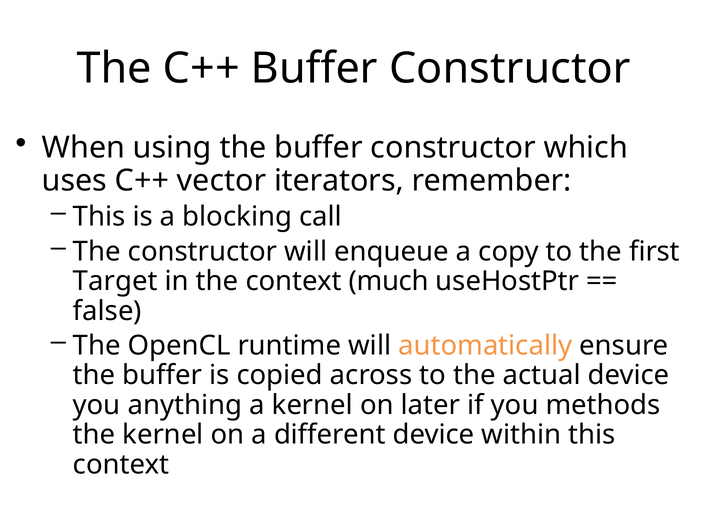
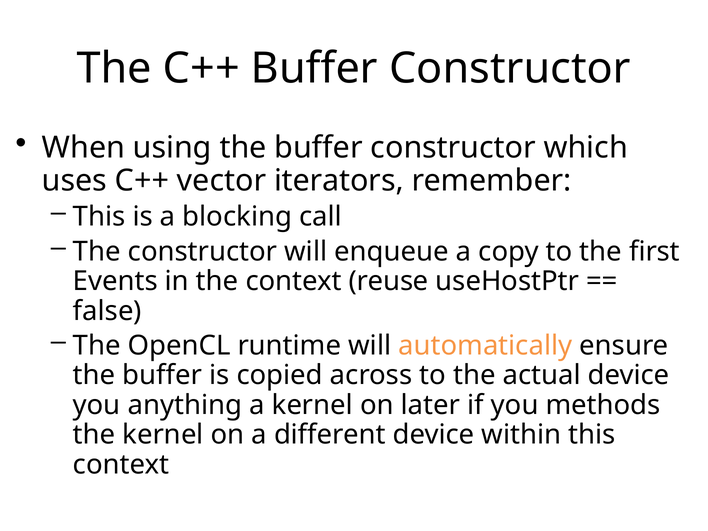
Target: Target -> Events (115, 281)
much: much -> reuse (389, 281)
